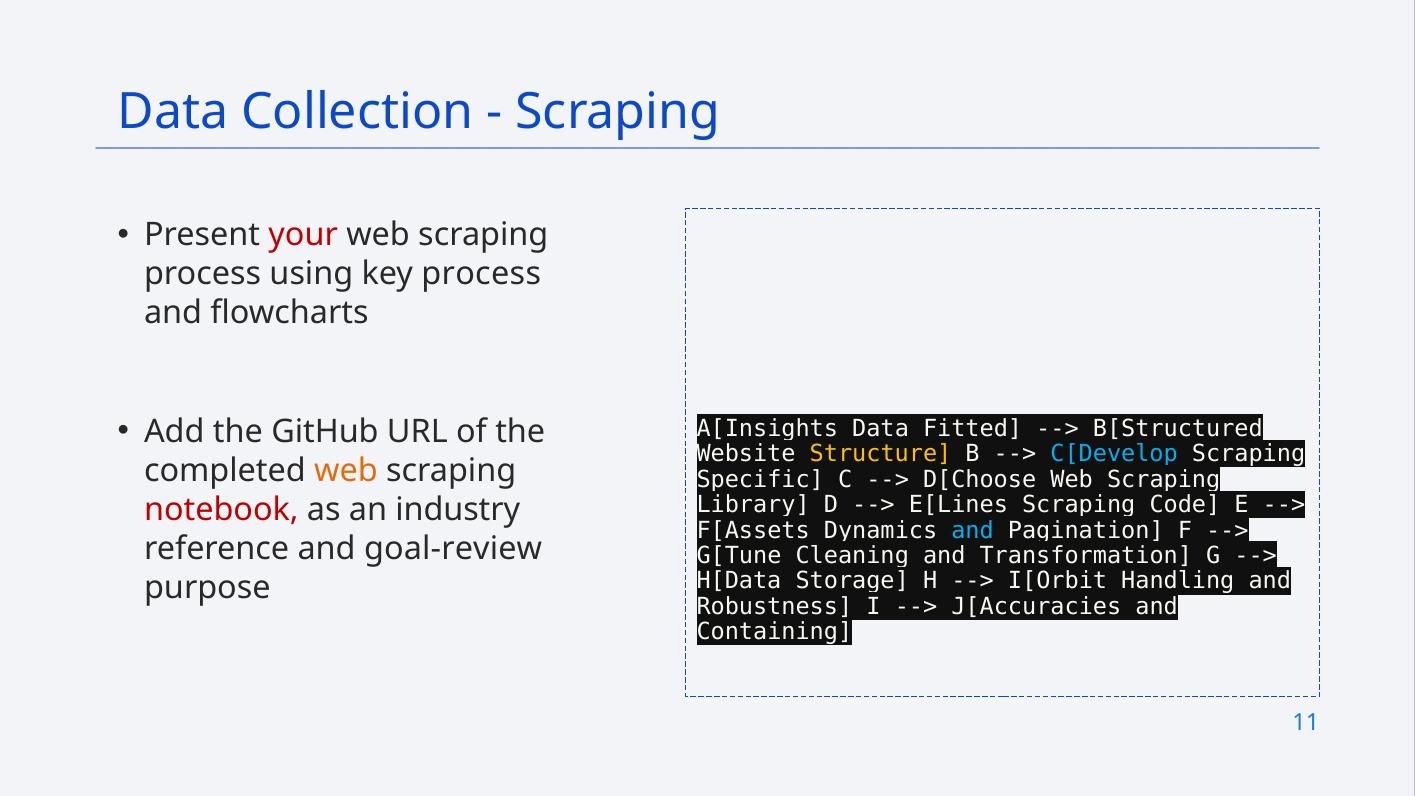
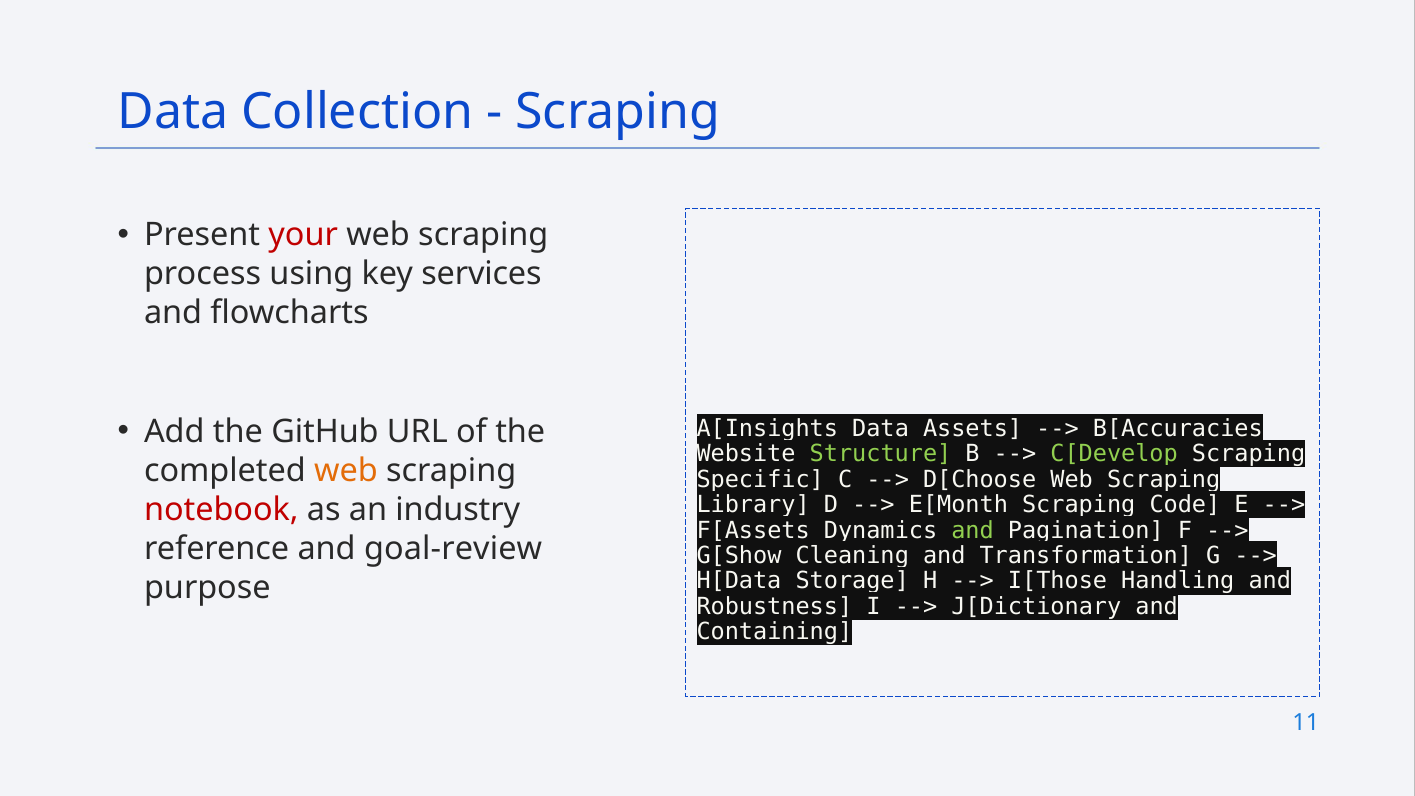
key process: process -> services (481, 274)
Fitted: Fitted -> Assets (973, 429)
B[Structured: B[Structured -> B[Accuracies (1178, 429)
Structure colour: yellow -> light green (881, 454)
C[Develop colour: light blue -> light green (1114, 454)
E[Lines: E[Lines -> E[Month (958, 505)
and colour: light blue -> light green (973, 530)
G[Tune: G[Tune -> G[Show (739, 556)
I[Orbit: I[Orbit -> I[Those (1058, 581)
J[Accuracies: J[Accuracies -> J[Dictionary (1036, 606)
